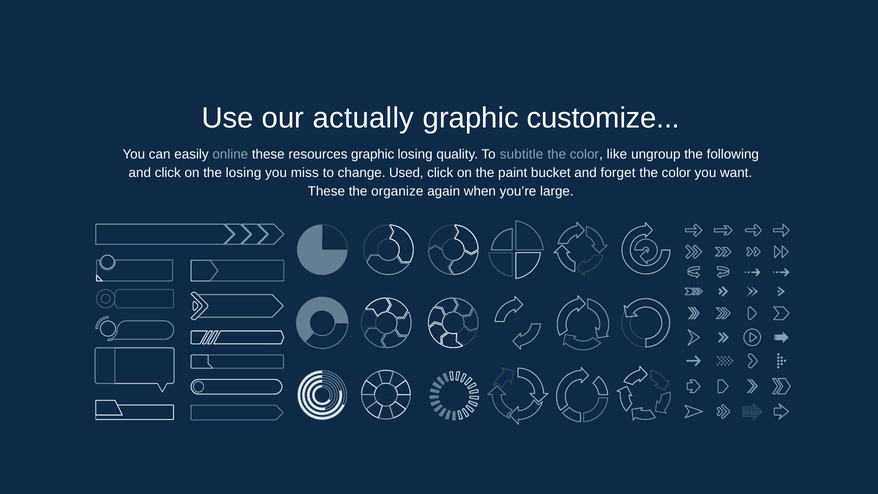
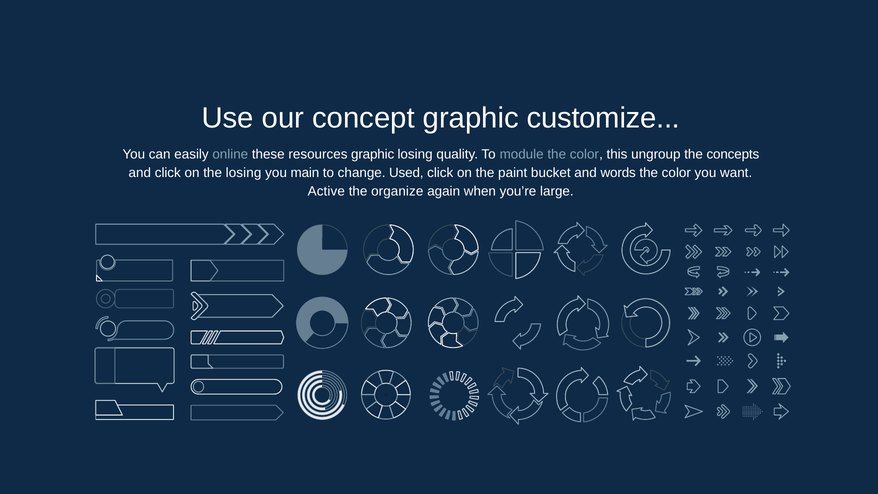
actually: actually -> concept (363, 118)
subtitle: subtitle -> module (522, 154)
like: like -> this (617, 154)
following: following -> concepts (733, 154)
miss: miss -> main (305, 173)
forget: forget -> words (618, 173)
These: These -> Active (326, 191)
